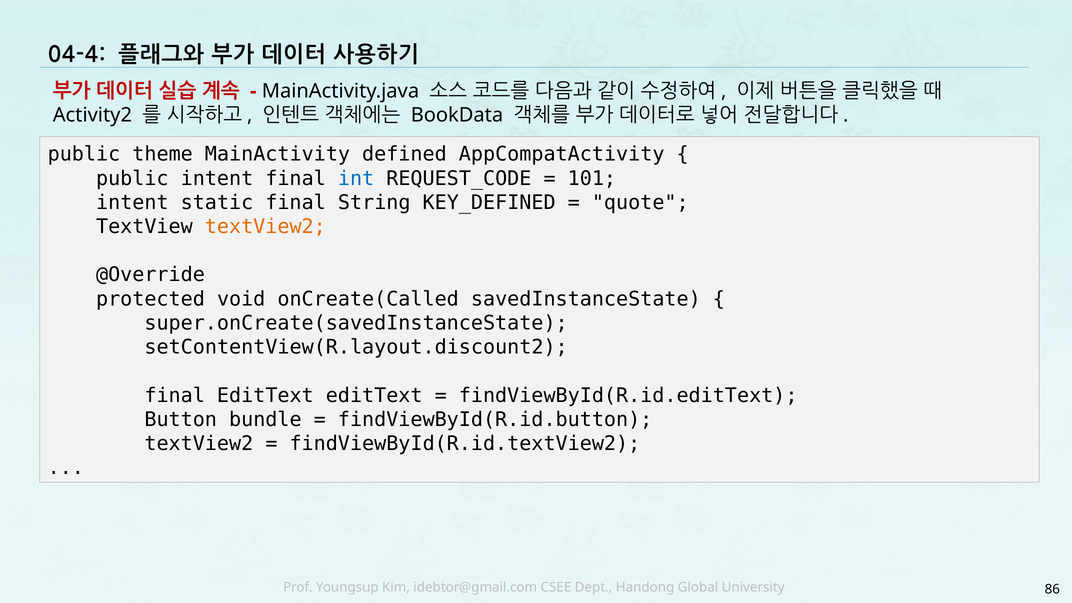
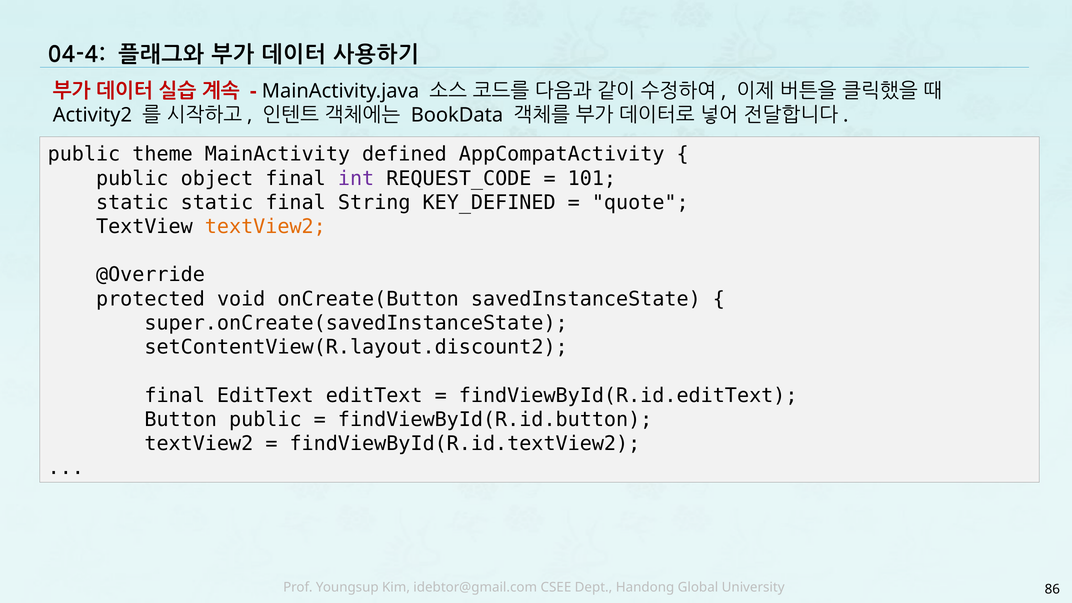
public intent: intent -> object (217, 178)
int colour: blue -> purple (356, 178)
intent: intent -> static (132, 202)
onCreate(Called: onCreate(Called -> onCreate(Button (368, 299)
Button bundle: bundle -> public (265, 420)
